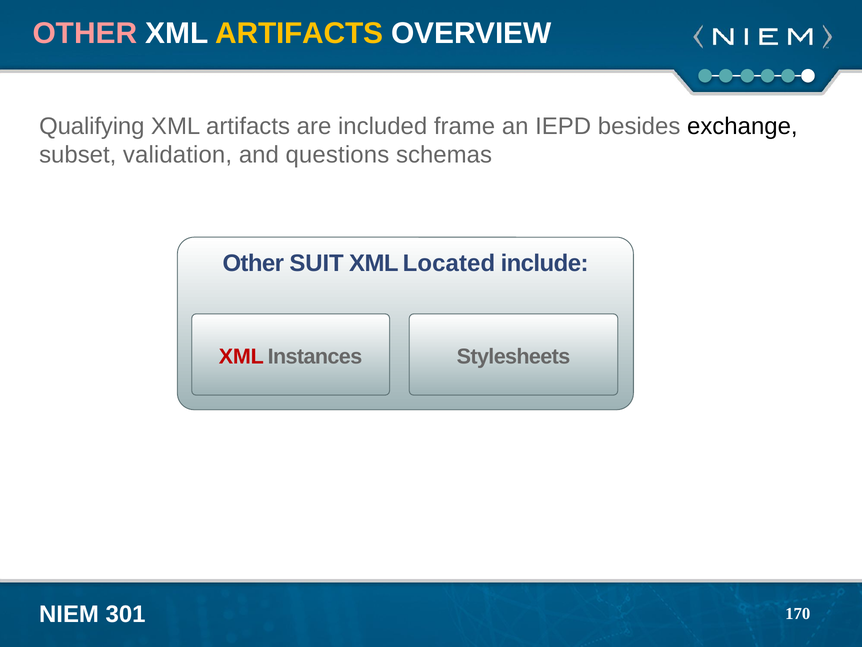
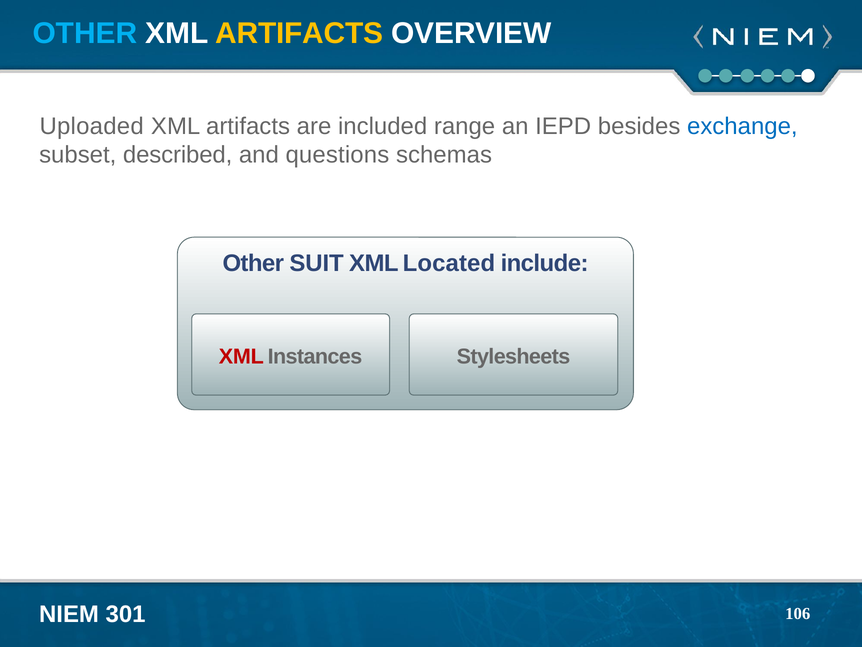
OTHER colour: pink -> light blue (85, 33)
Qualifying: Qualifying -> Uploaded (92, 126)
frame: frame -> range (465, 126)
exchange colour: black -> blue (742, 126)
validation: validation -> described (178, 155)
170: 170 -> 106 (798, 613)
